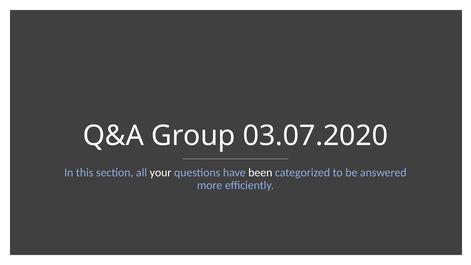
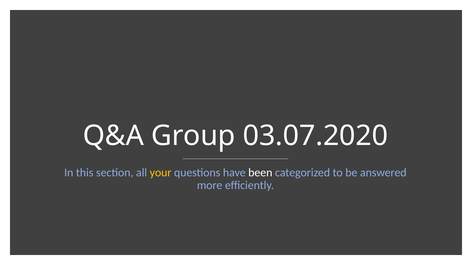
your colour: white -> yellow (161, 172)
